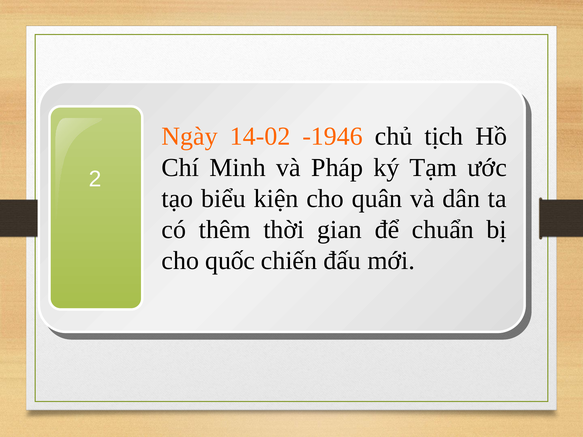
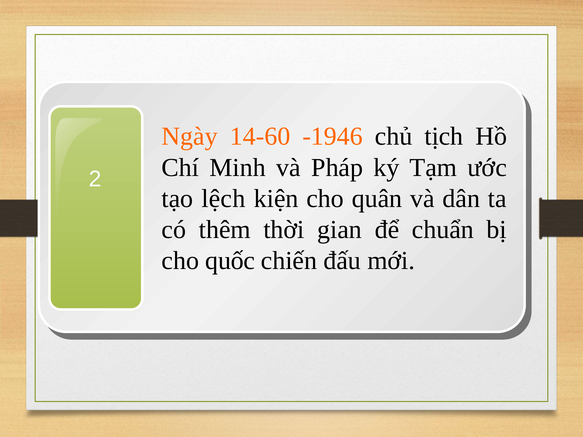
14-02: 14-02 -> 14-60 (260, 137)
biểu: biểu -> lệch (223, 199)
